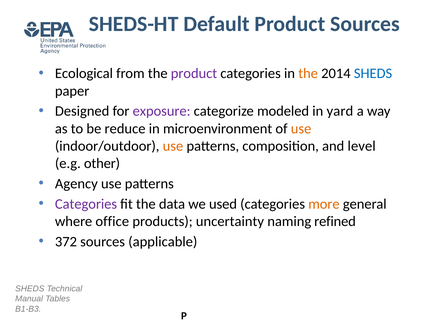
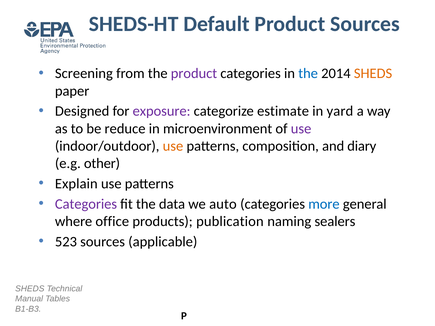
Ecological: Ecological -> Screening (84, 74)
the colour: orange -> blue (308, 74)
SHEDS colour: blue -> orange (373, 74)
modeled: modeled -> estimate (283, 111)
use colour: orange -> purple (301, 129)
level: level -> diary (362, 146)
Agency: Agency -> Explain (76, 184)
used: used -> auto (223, 204)
more colour: orange -> blue (324, 204)
uncertainty: uncertainty -> publication (230, 221)
refined: refined -> sealers (335, 221)
372: 372 -> 523 (66, 242)
